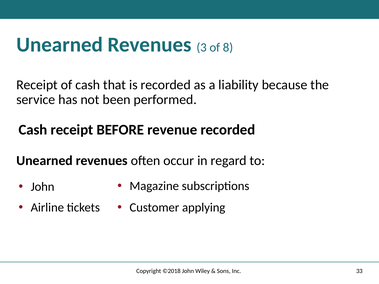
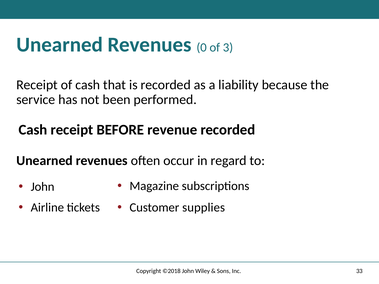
3: 3 -> 0 (202, 48)
8: 8 -> 3 (228, 48)
applying: applying -> supplies (204, 208)
